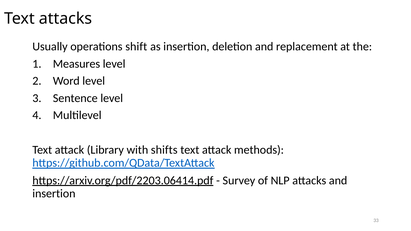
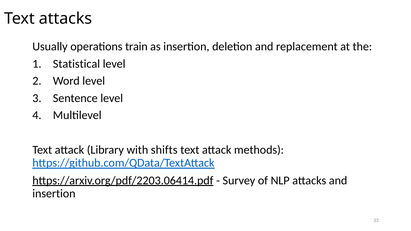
shift: shift -> train (136, 47)
Measures: Measures -> Statistical (76, 64)
